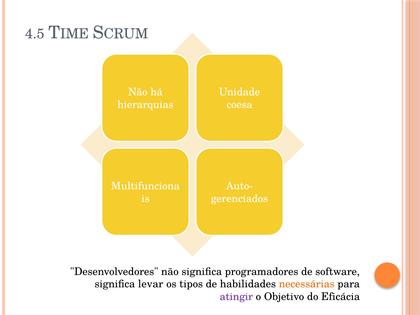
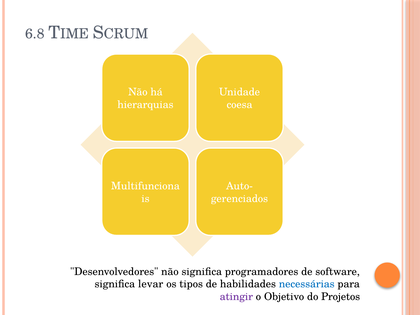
4.5: 4.5 -> 6.8 (35, 34)
necessárias colour: orange -> blue (307, 284)
Eficácia: Eficácia -> Projetos (341, 297)
